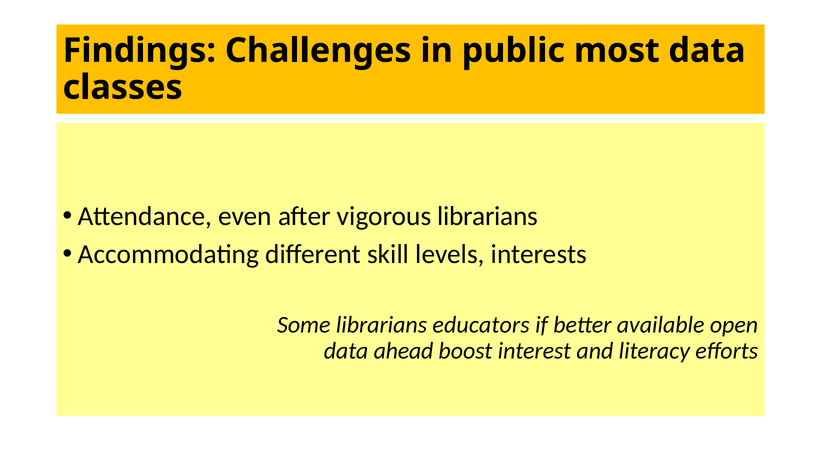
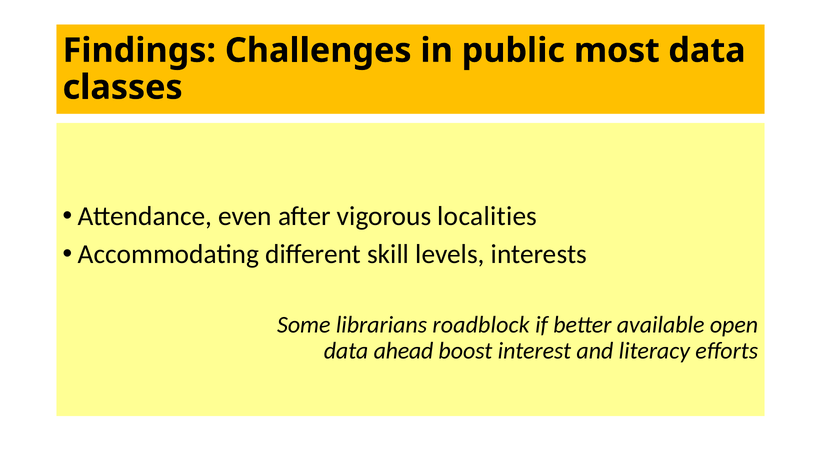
vigorous librarians: librarians -> localities (487, 216)
educators: educators -> roadblock (481, 325)
